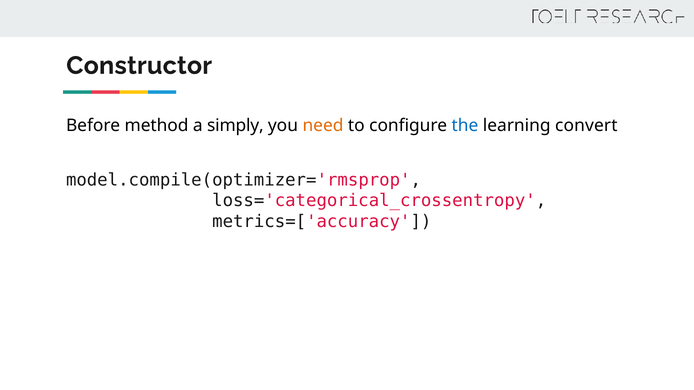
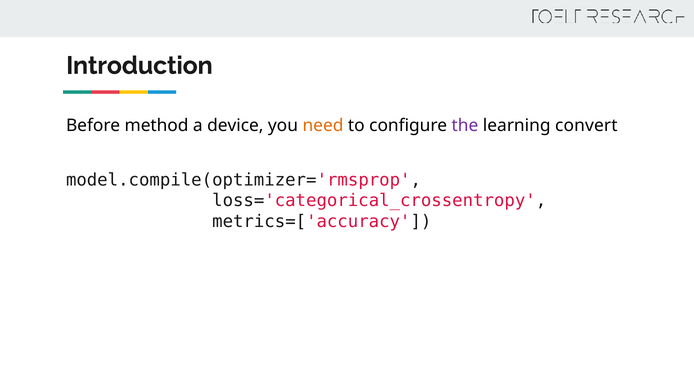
Constructor: Constructor -> Introduction (139, 66)
simply: simply -> device (235, 126)
the colour: blue -> purple (465, 126)
